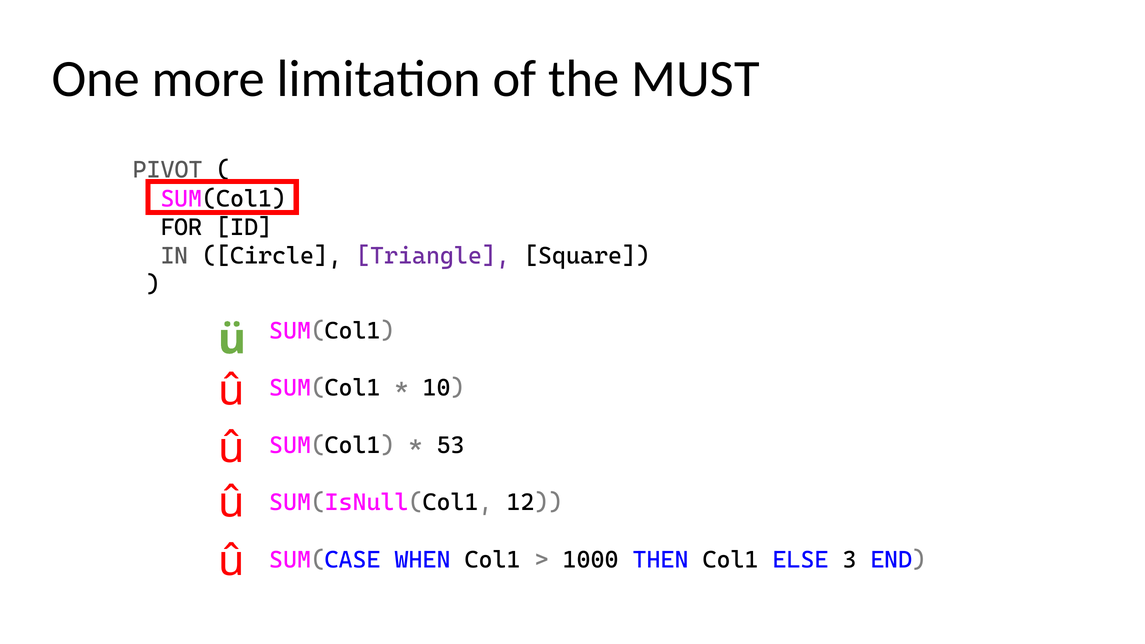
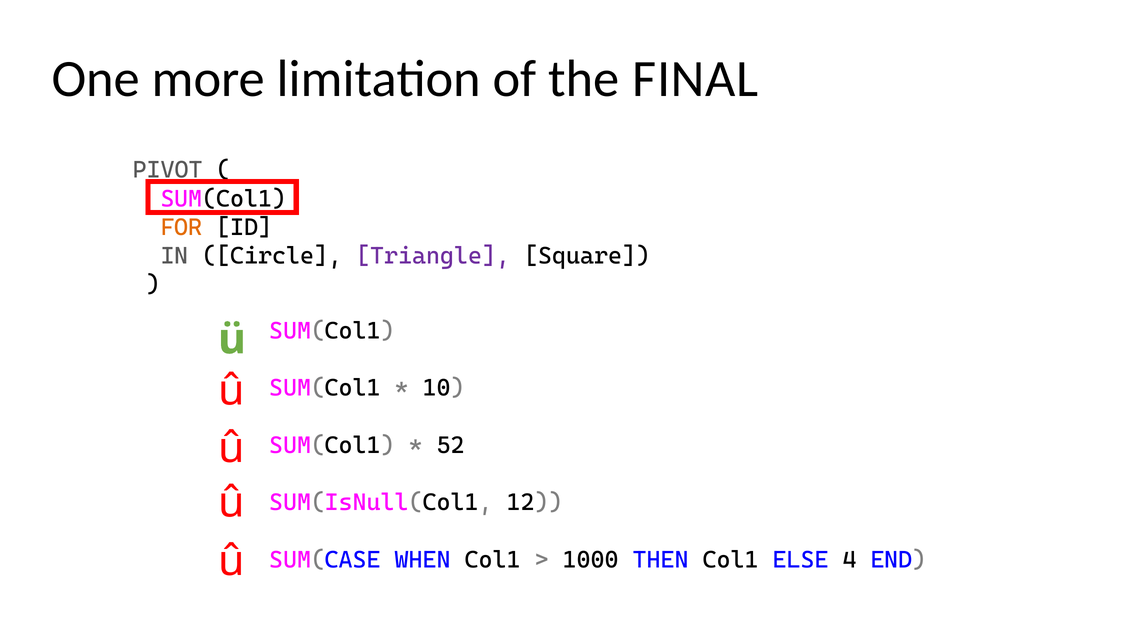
MUST: MUST -> FINAL (695, 79)
FOR colour: black -> orange (181, 227)
53: 53 -> 52 (451, 445)
3: 3 -> 4 (850, 560)
